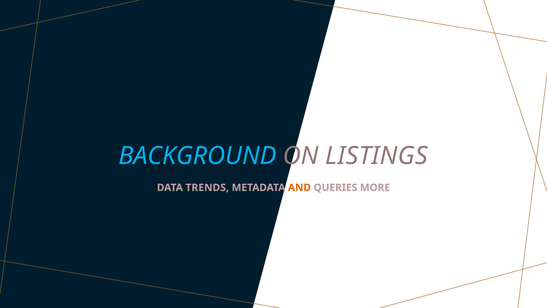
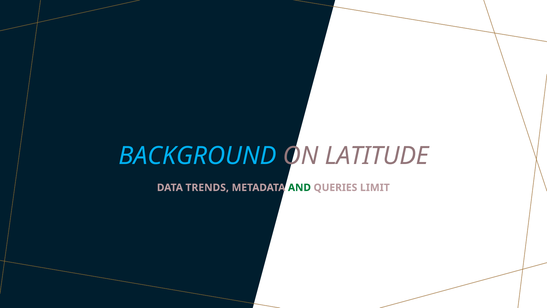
LISTINGS: LISTINGS -> LATITUDE (377, 156)
AND colour: orange -> green (299, 187)
MORE: MORE -> LIMIT (375, 187)
